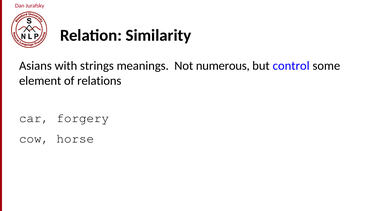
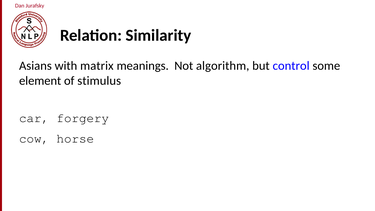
strings: strings -> matrix (97, 66)
numerous: numerous -> algorithm (223, 66)
relations: relations -> stimulus (99, 81)
